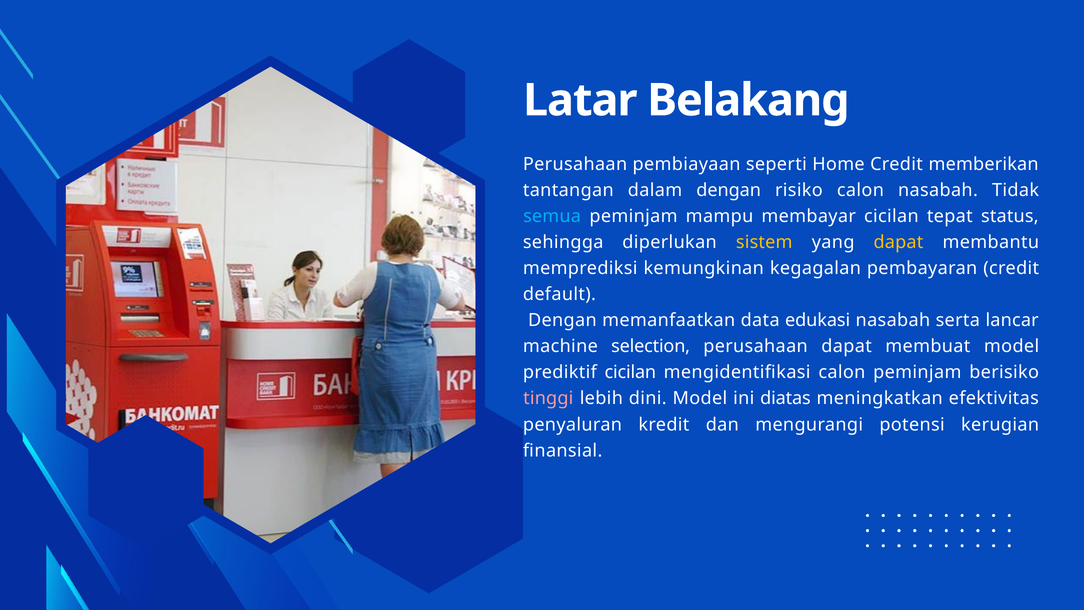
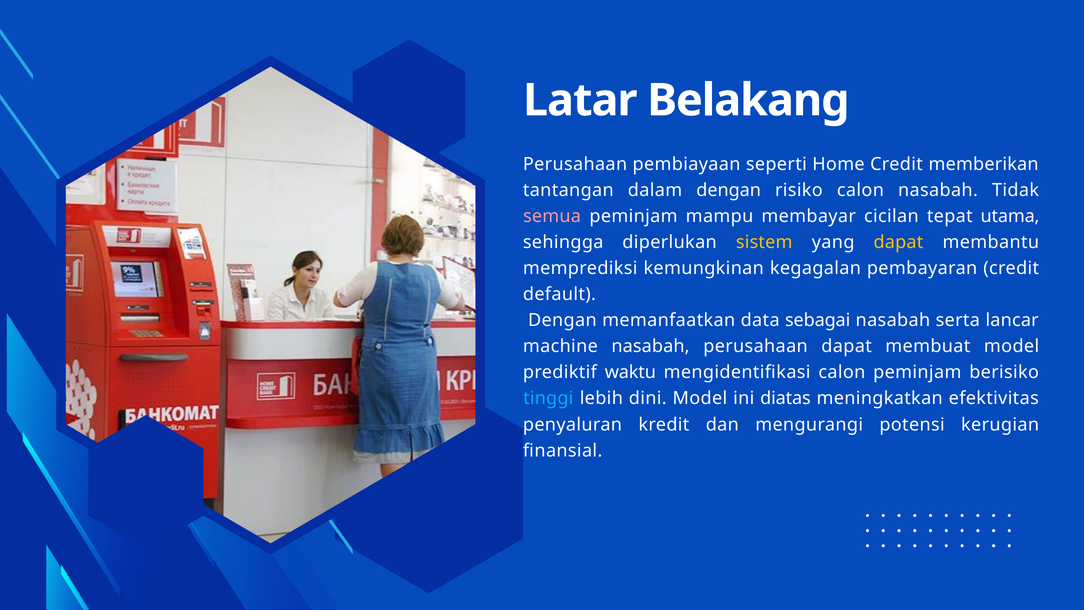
semua colour: light blue -> pink (552, 216)
status: status -> utama (1010, 216)
edukasi: edukasi -> sebagai (818, 320)
machine selection: selection -> nasabah (650, 346)
prediktif cicilan: cicilan -> waktu (630, 372)
tinggi colour: pink -> light blue (548, 398)
